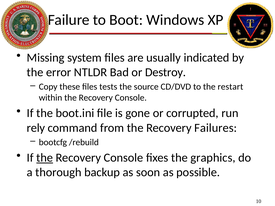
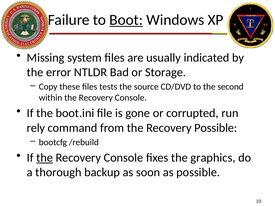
Boot underline: none -> present (126, 20)
Destroy: Destroy -> Storage (166, 72)
restart: restart -> second (231, 87)
Recovery Failures: Failures -> Possible (216, 128)
